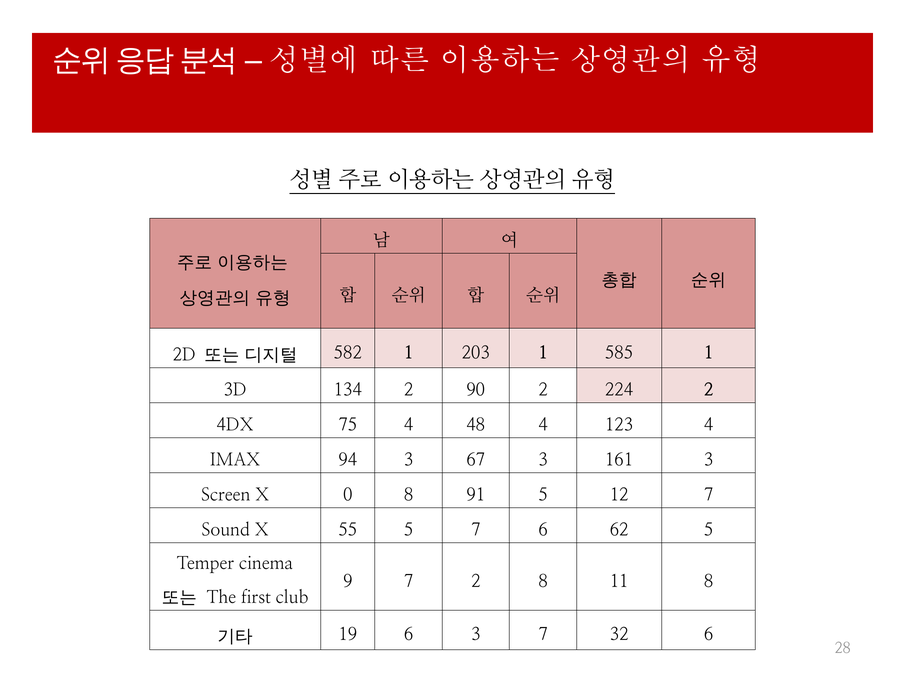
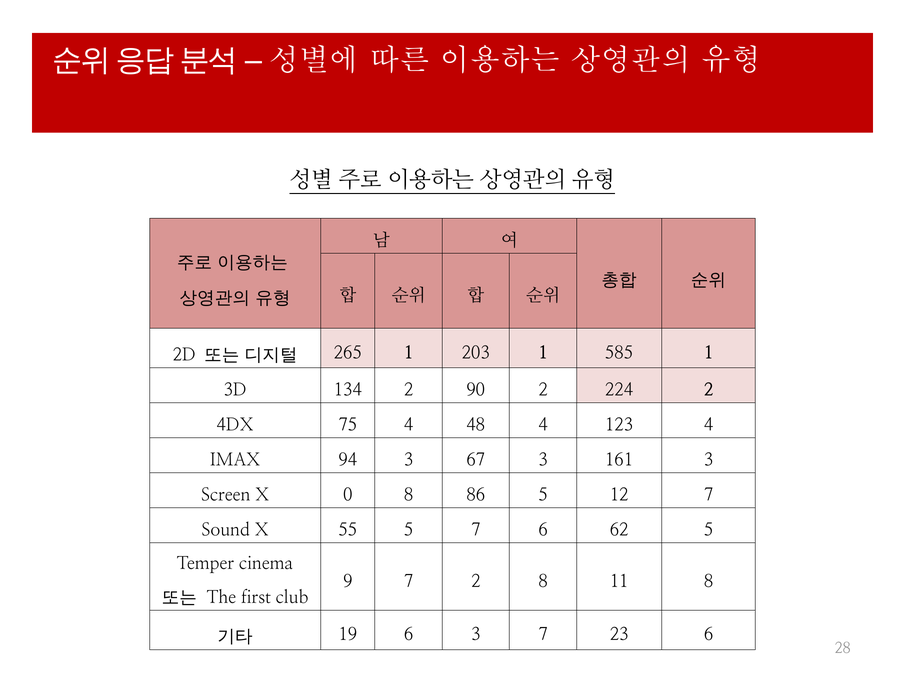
582: 582 -> 265 (348, 353)
91: 91 -> 86 (476, 495)
32: 32 -> 23 (619, 634)
